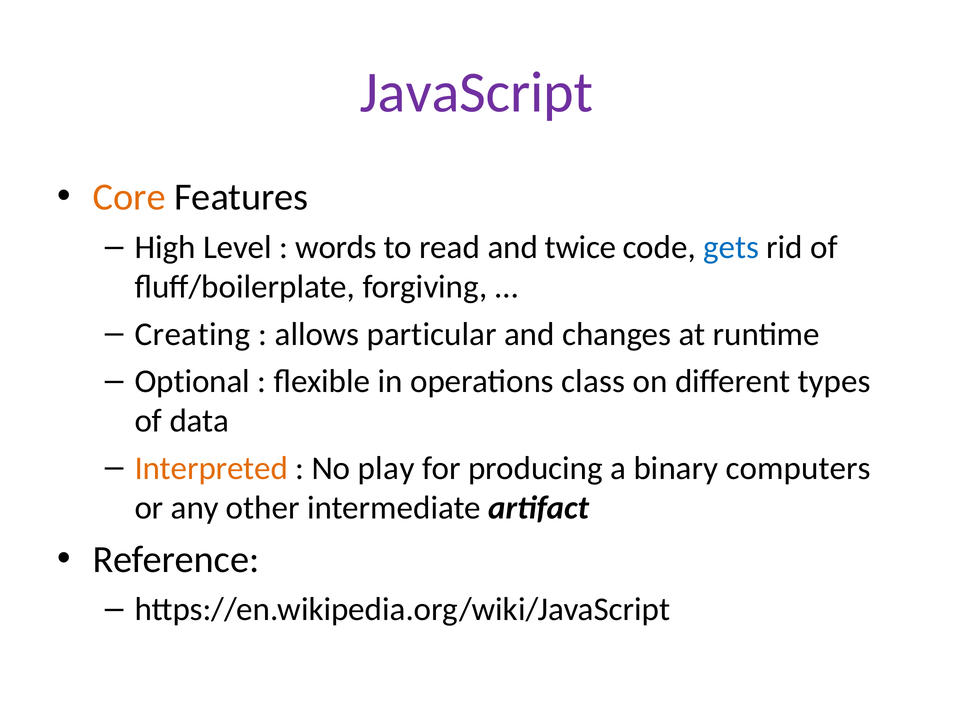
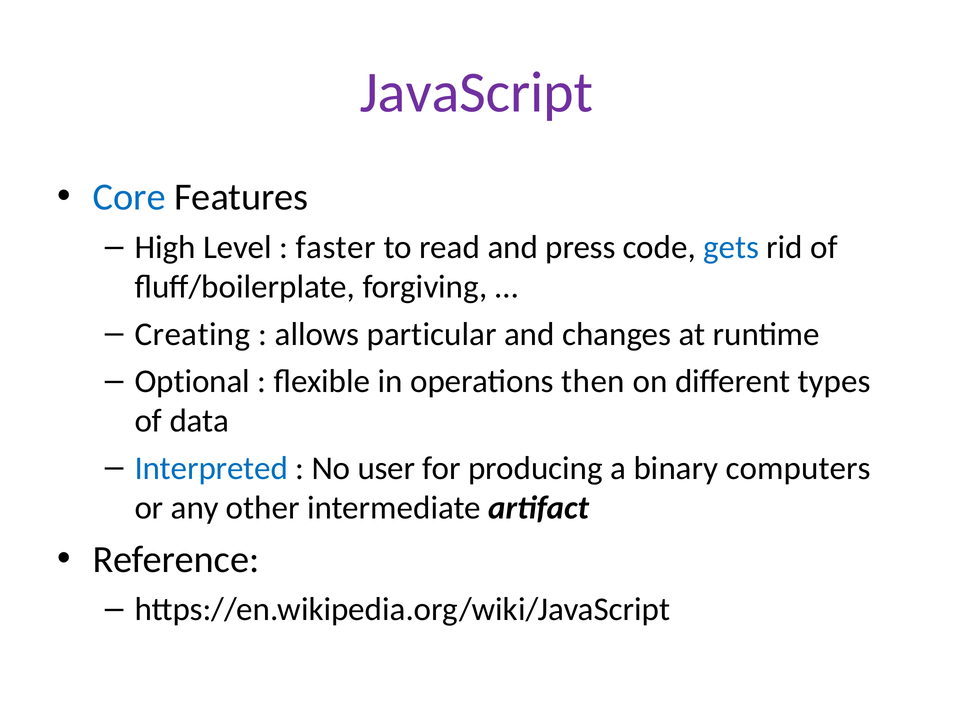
Core colour: orange -> blue (129, 197)
words: words -> faster (336, 247)
twice: twice -> press (580, 247)
class: class -> then (593, 381)
Interpreted colour: orange -> blue (211, 468)
play: play -> user (386, 468)
